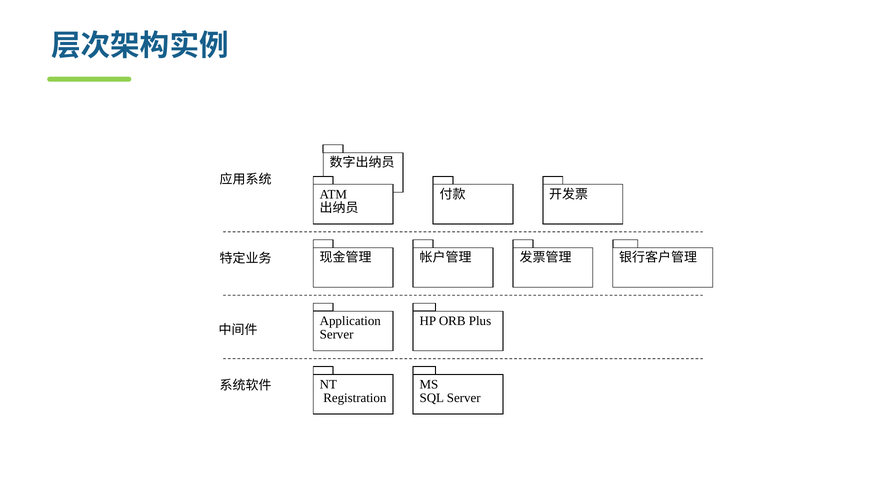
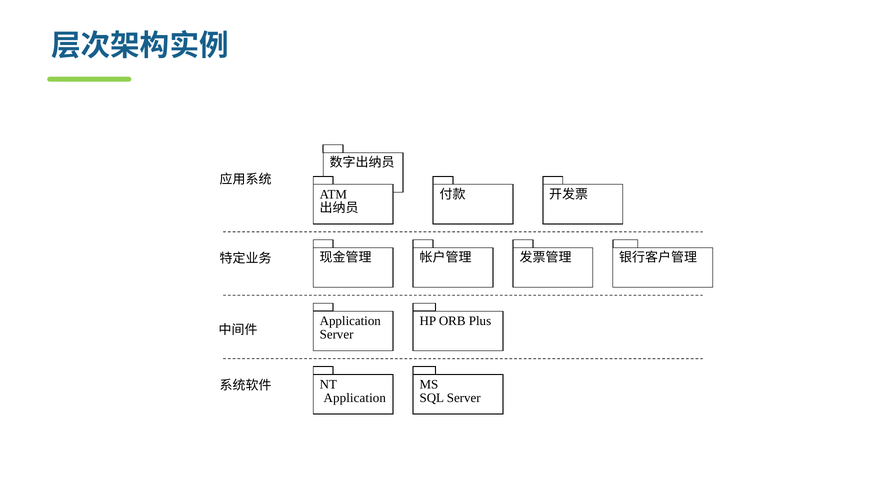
Registration: Registration -> Application (355, 398)
